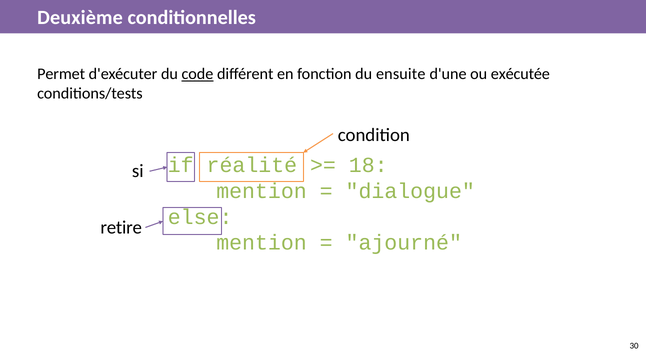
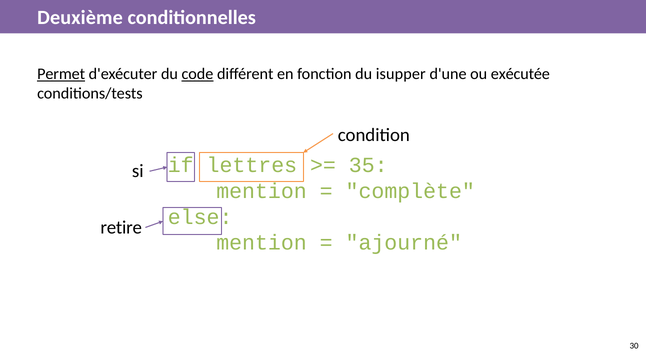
Permet underline: none -> present (61, 74)
ensuite: ensuite -> isupper (401, 74)
réalité: réalité -> lettres (252, 166)
18: 18 -> 35 (368, 166)
dialogue: dialogue -> complète (410, 191)
